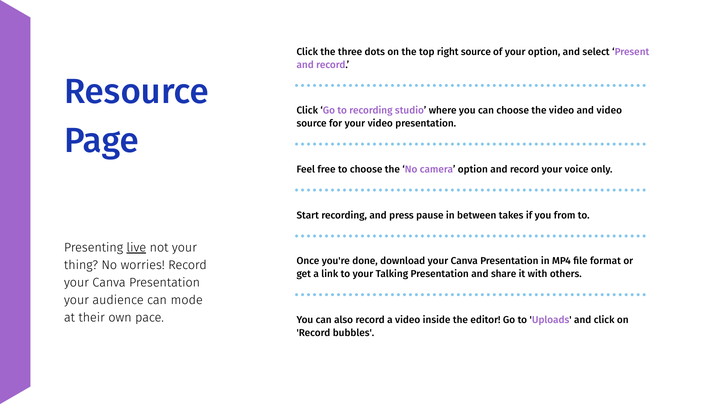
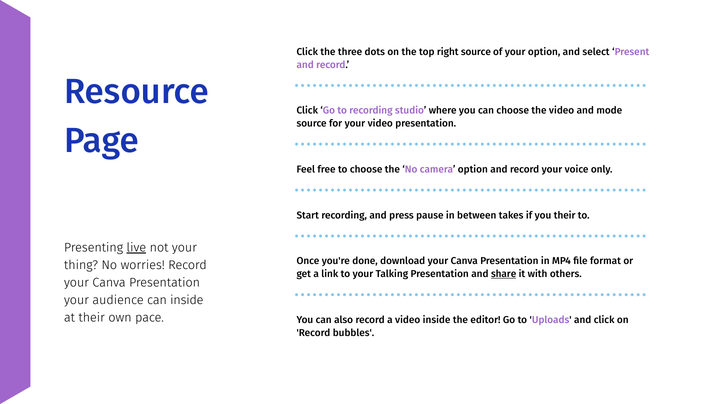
and video: video -> mode (609, 111)
you from: from -> their (565, 215)
share underline: none -> present (504, 274)
can mode: mode -> inside (187, 300)
